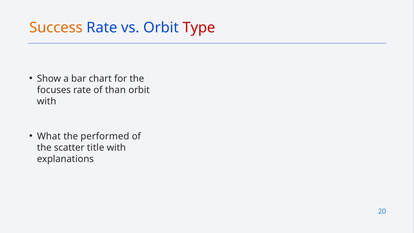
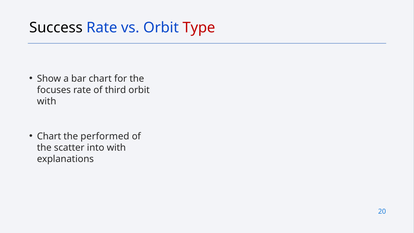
Success colour: orange -> black (56, 28)
than: than -> third (116, 90)
What: What -> Chart (49, 136)
title: title -> into (96, 147)
